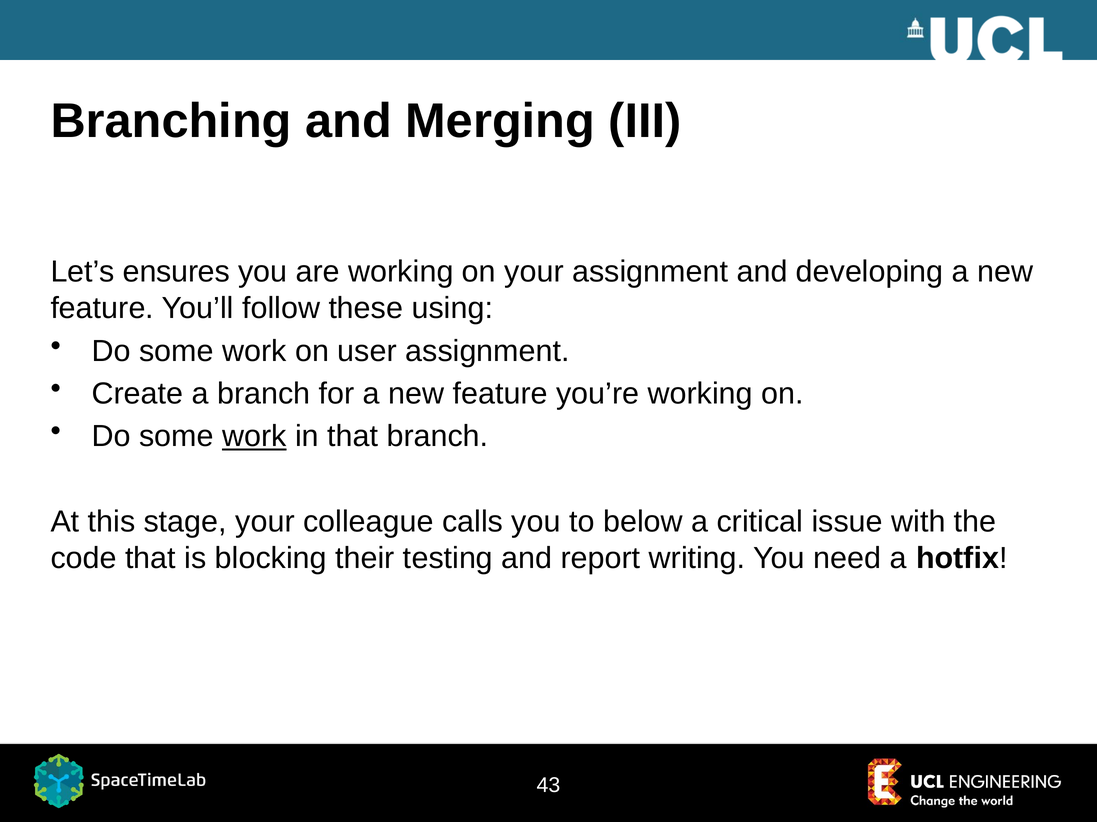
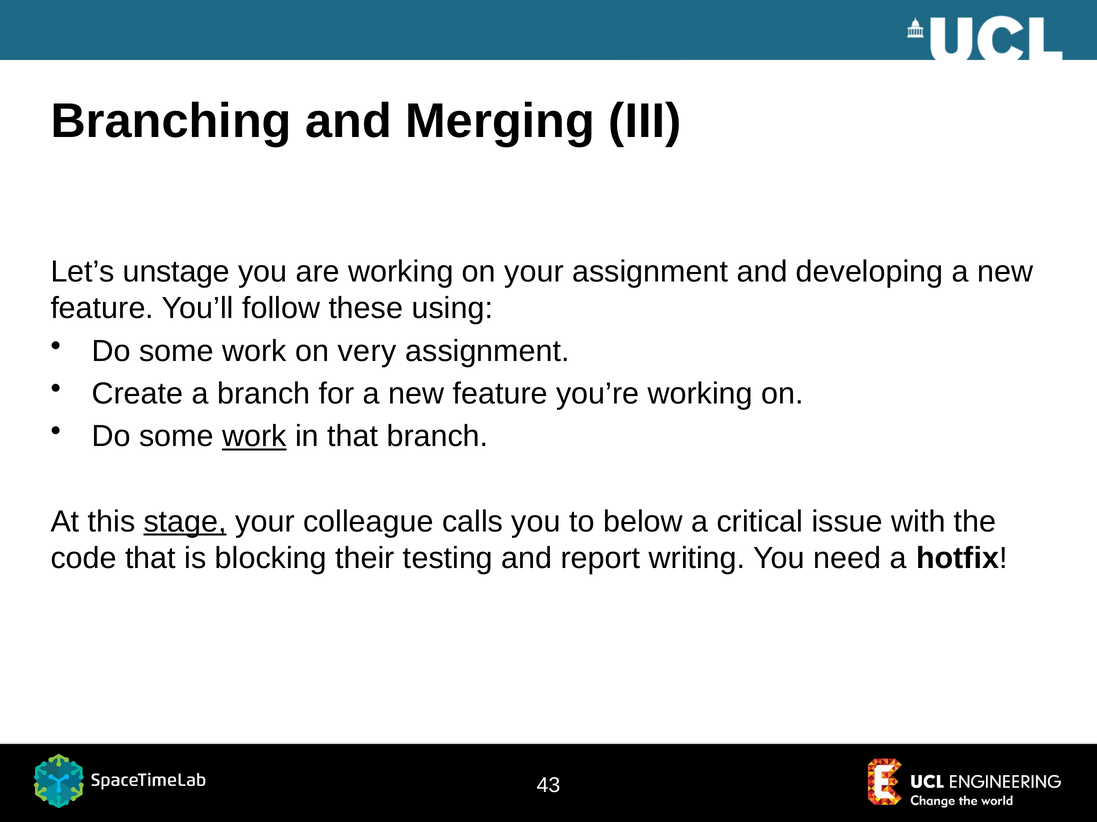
ensures: ensures -> unstage (176, 272)
user: user -> very (367, 351)
stage underline: none -> present (185, 522)
